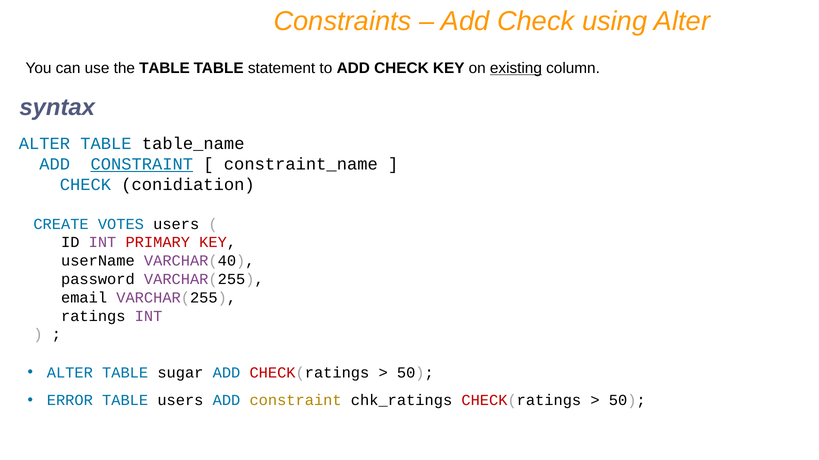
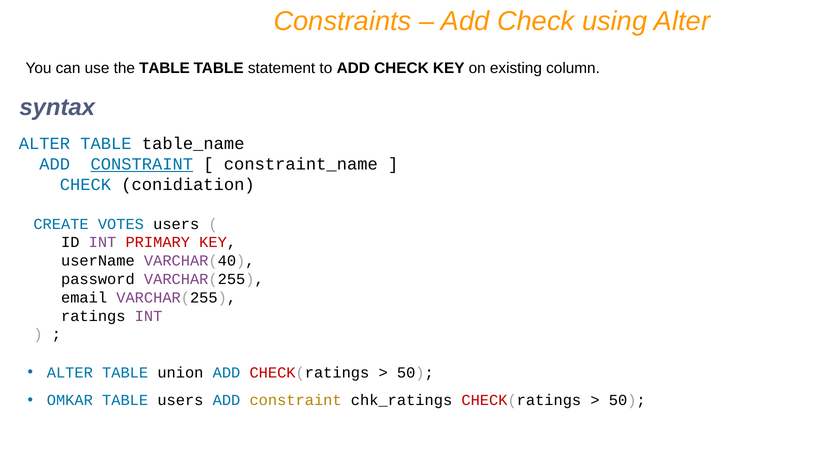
existing underline: present -> none (516, 68)
sugar: sugar -> union (180, 373)
ERROR: ERROR -> OMKAR (70, 401)
